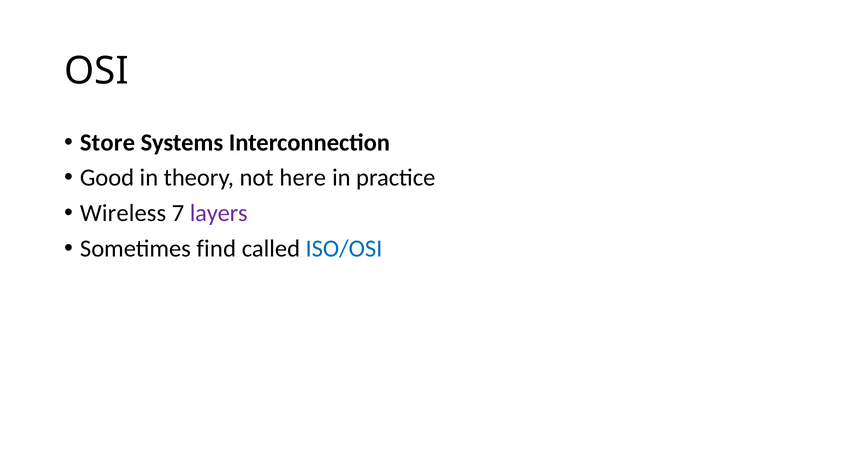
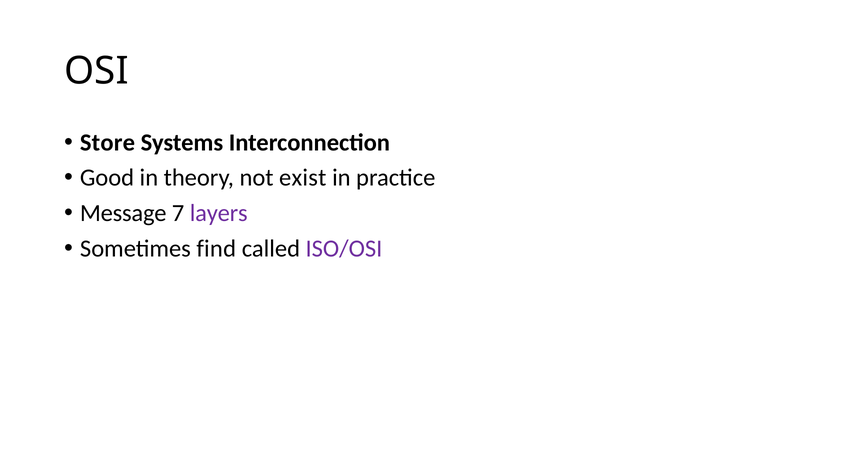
here: here -> exist (303, 178)
Wireless: Wireless -> Message (123, 213)
ISO/OSI colour: blue -> purple (344, 248)
